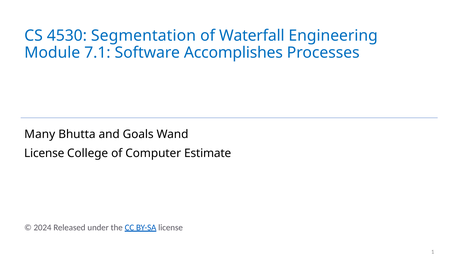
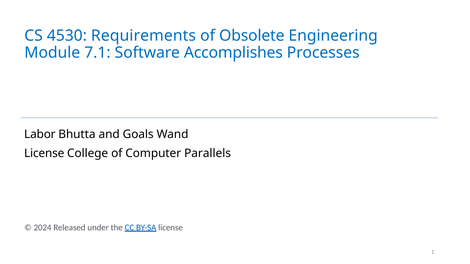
Segmentation: Segmentation -> Requirements (143, 36)
Waterfall: Waterfall -> Obsolete (252, 36)
Many: Many -> Labor (40, 134)
Estimate: Estimate -> Parallels (208, 153)
